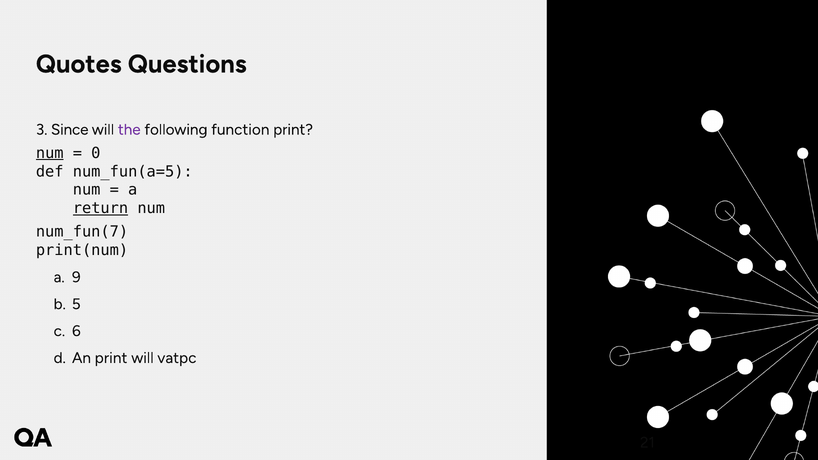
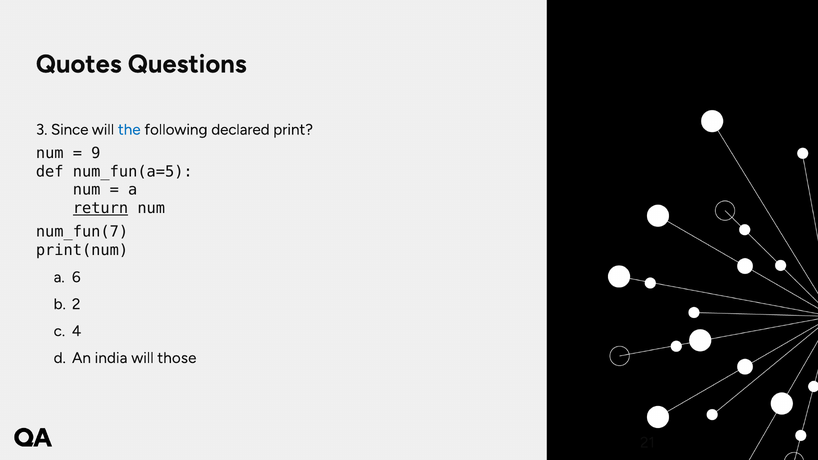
the colour: purple -> blue (129, 130)
function: function -> declared (240, 130)
num underline: present -> none (50, 153)
0: 0 -> 9 (96, 153)
9: 9 -> 6 (76, 277)
5: 5 -> 2 (76, 304)
6: 6 -> 4 (77, 331)
An print: print -> india (111, 358)
vatpc: vatpc -> those (177, 358)
